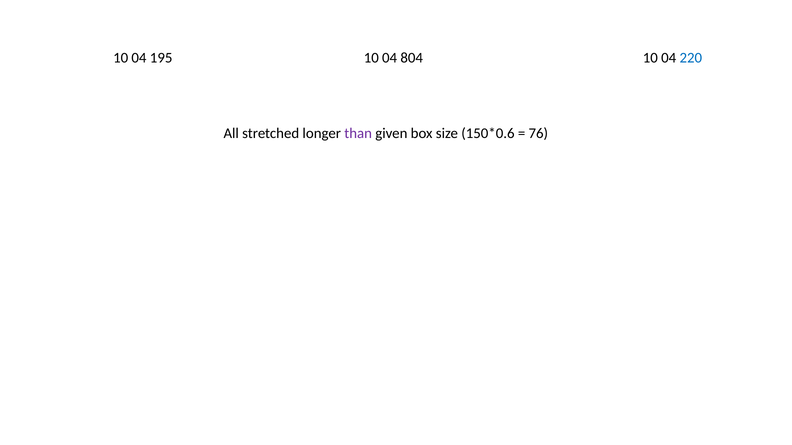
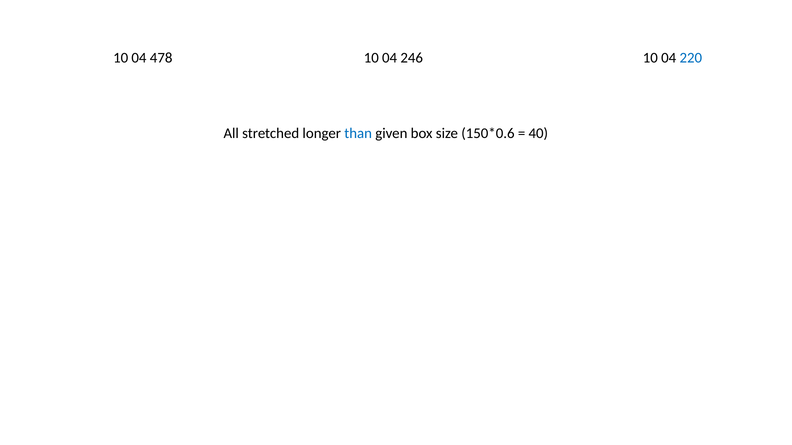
195: 195 -> 478 (161, 58)
804: 804 -> 246 (412, 58)
than colour: purple -> blue (358, 133)
76: 76 -> 40 (538, 133)
